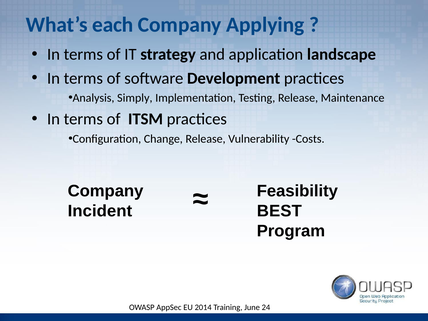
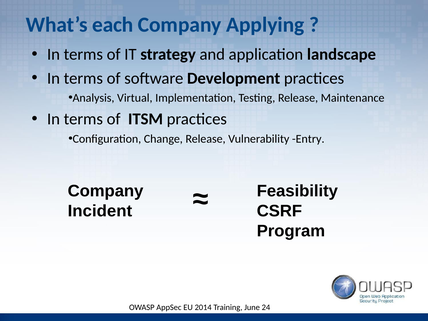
Simply: Simply -> Virtual (135, 98)
Costs: Costs -> Entry (308, 139)
BEST: BEST -> CSRF (279, 211)
